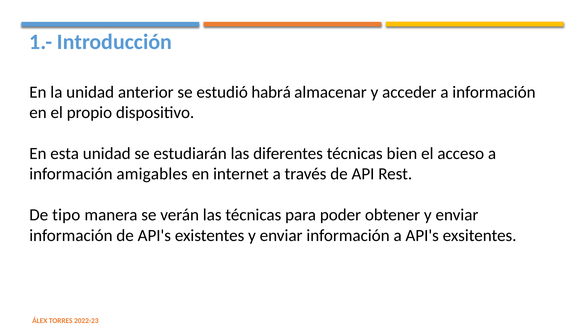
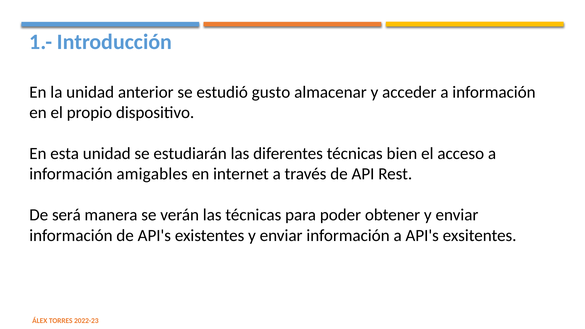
habrá: habrá -> gusto (271, 92)
tipo: tipo -> será (66, 215)
